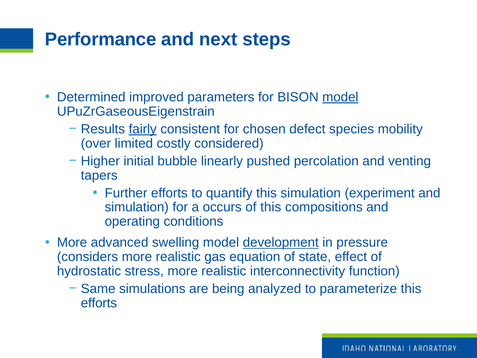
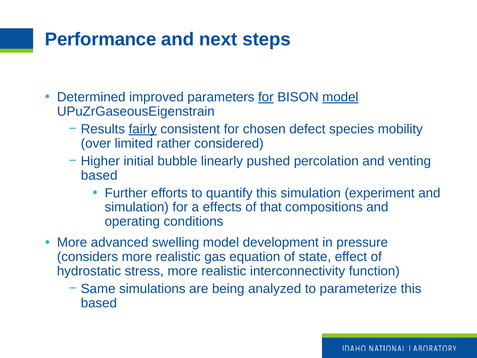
for underline: none -> present (266, 97)
costly: costly -> rather (174, 143)
tapers: tapers -> based (99, 175)
occurs: occurs -> effects (222, 207)
of this: this -> that (271, 207)
development underline: present -> none (281, 242)
efforts: efforts -> based (99, 303)
